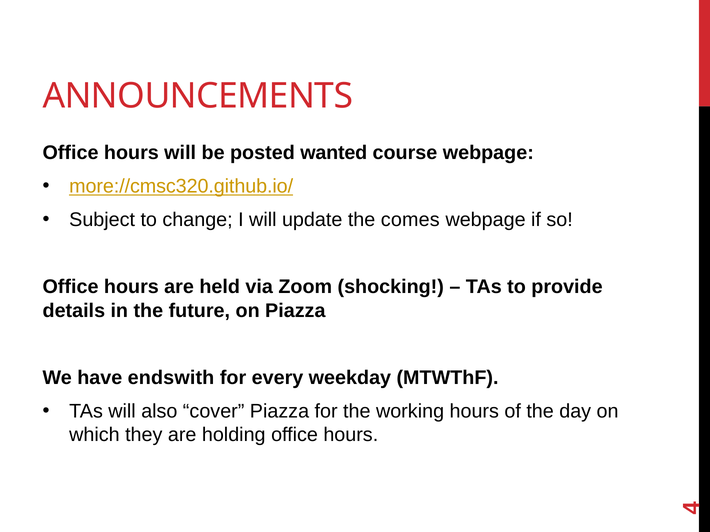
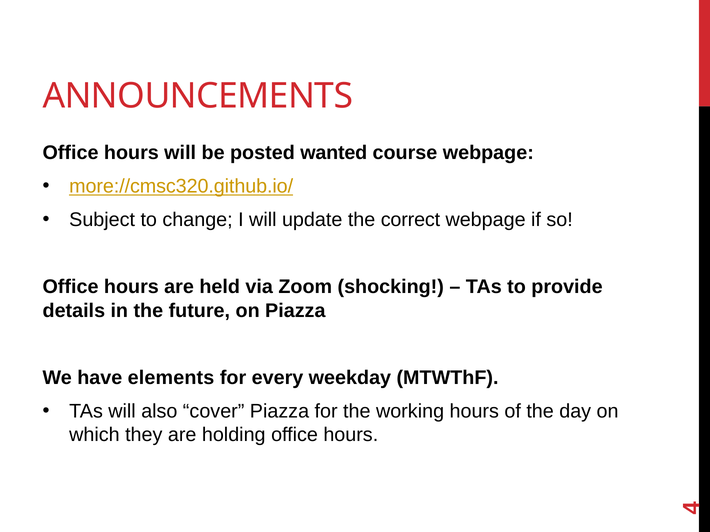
comes: comes -> correct (410, 220)
endswith: endswith -> elements (171, 378)
